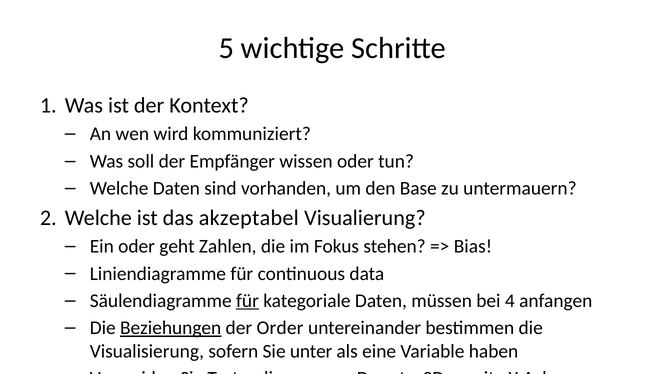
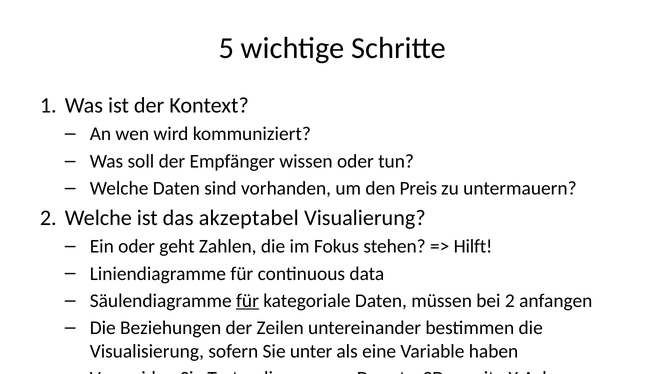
Base: Base -> Preis (418, 188)
Bias: Bias -> Hilft (473, 247)
bei 4: 4 -> 2 (510, 301)
Beziehungen underline: present -> none (171, 328)
Order: Order -> Zeilen (280, 328)
